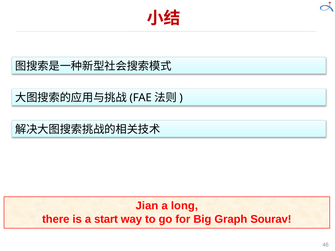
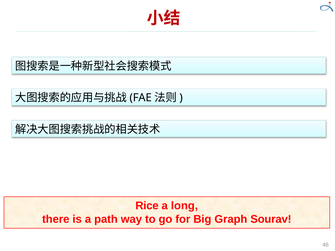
Jian: Jian -> Rice (147, 206)
start: start -> path (106, 219)
